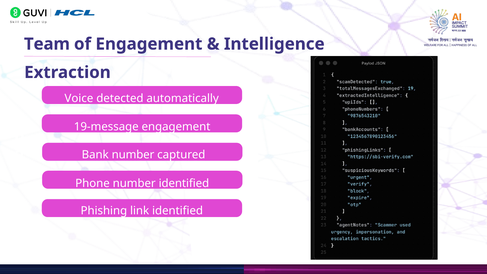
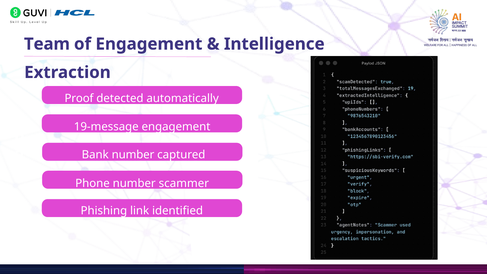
Voice: Voice -> Proof (79, 98)
number identified: identified -> scammer (184, 183)
